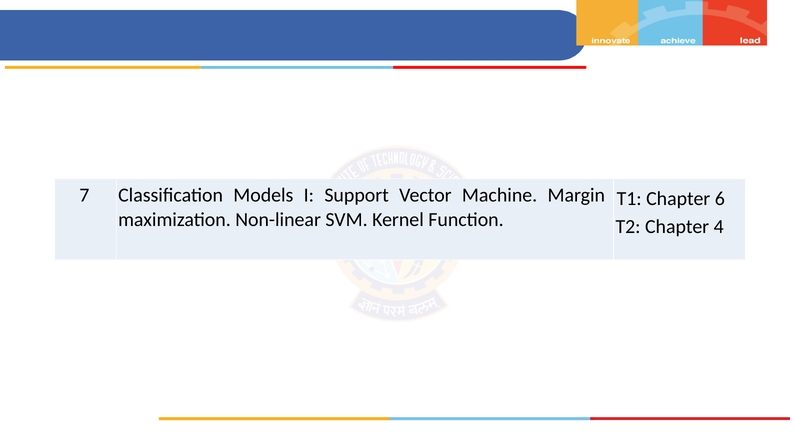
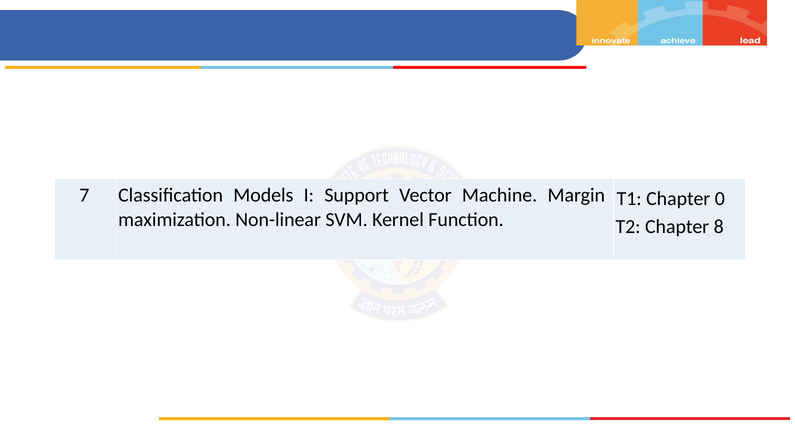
6: 6 -> 0 (720, 199)
4: 4 -> 8 (719, 227)
